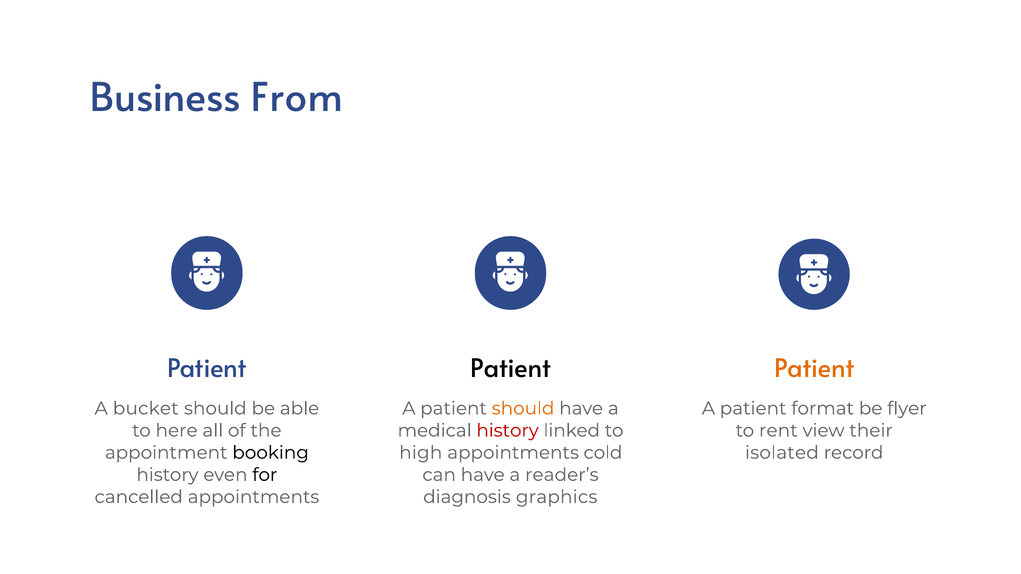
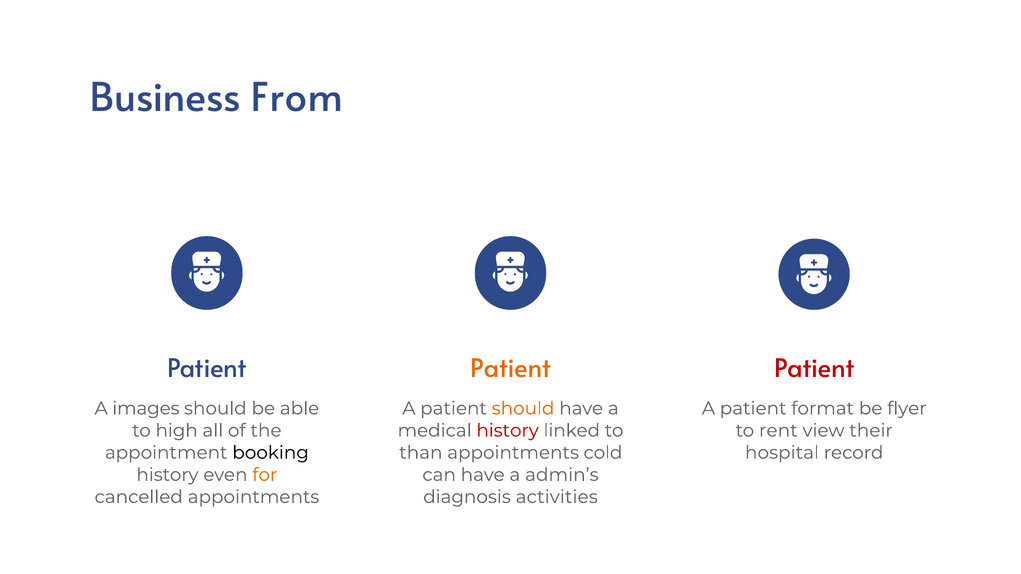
Patient colour: black -> orange (511, 369)
Patient colour: orange -> red (814, 369)
bucket: bucket -> images (146, 409)
here: here -> high (177, 431)
high: high -> than (421, 453)
isolated: isolated -> hospital (782, 453)
for colour: black -> orange (265, 475)
reader’s: reader’s -> admin’s (562, 475)
graphics: graphics -> activities (557, 497)
